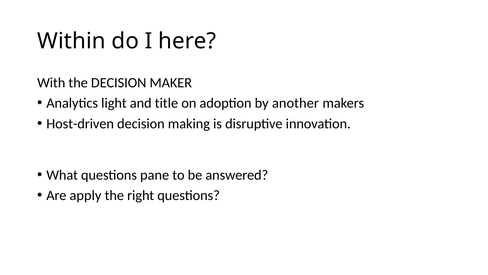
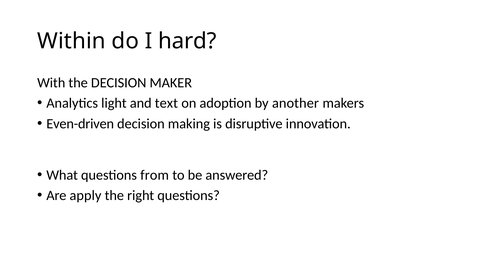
here: here -> hard (187, 41)
title: title -> text (166, 103)
Host-driven: Host-driven -> Even-driven (80, 123)
pane: pane -> from (155, 175)
